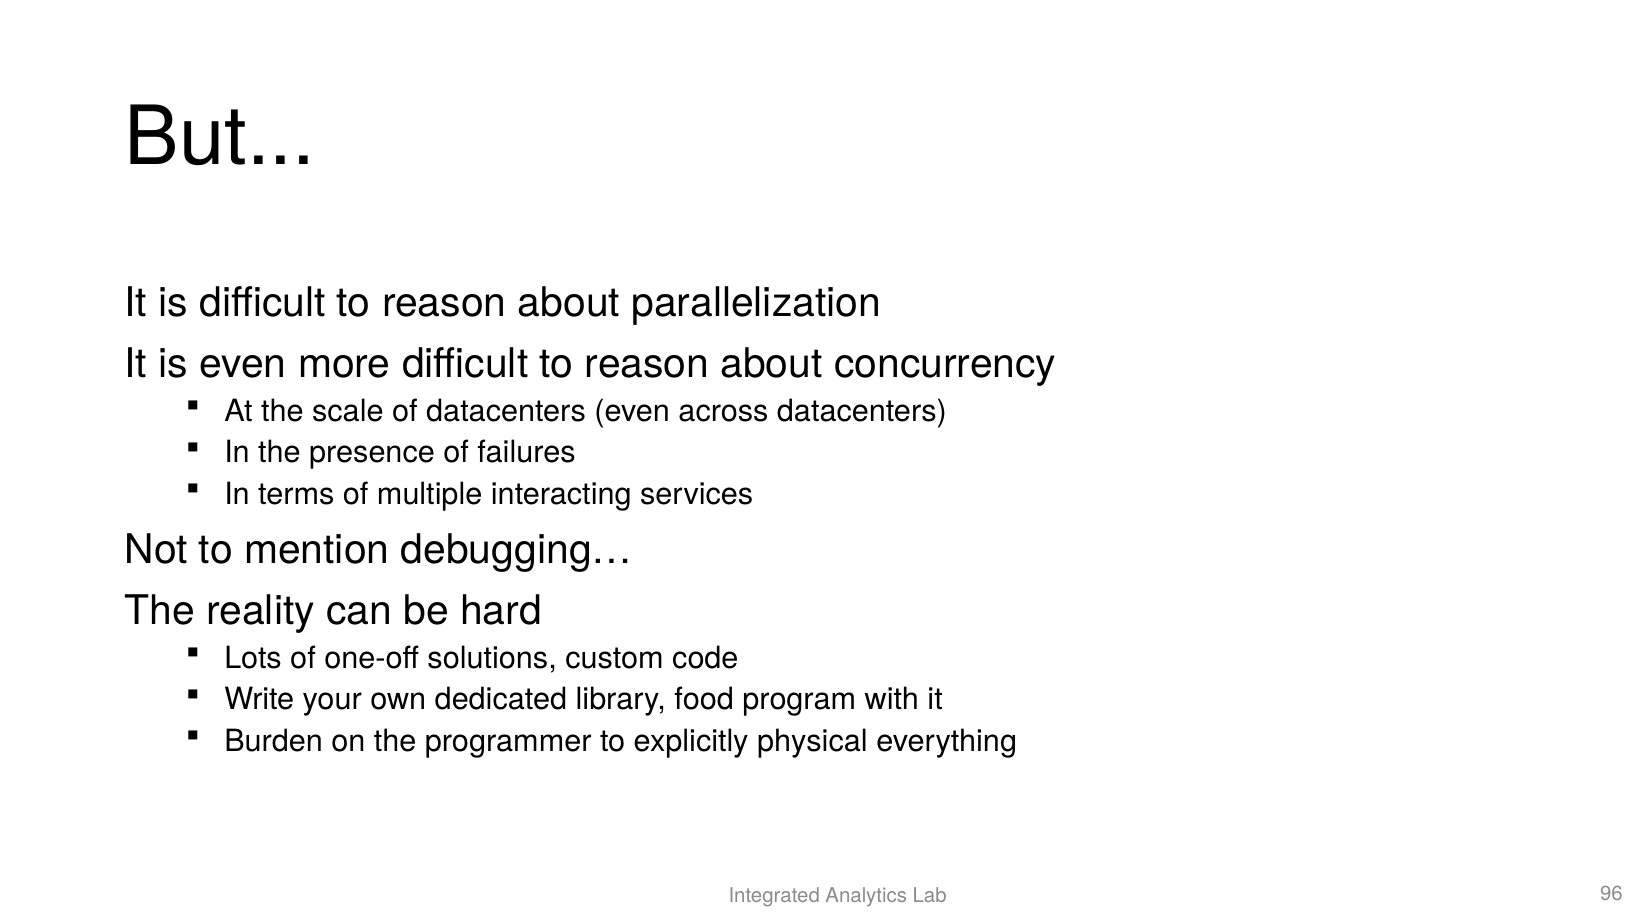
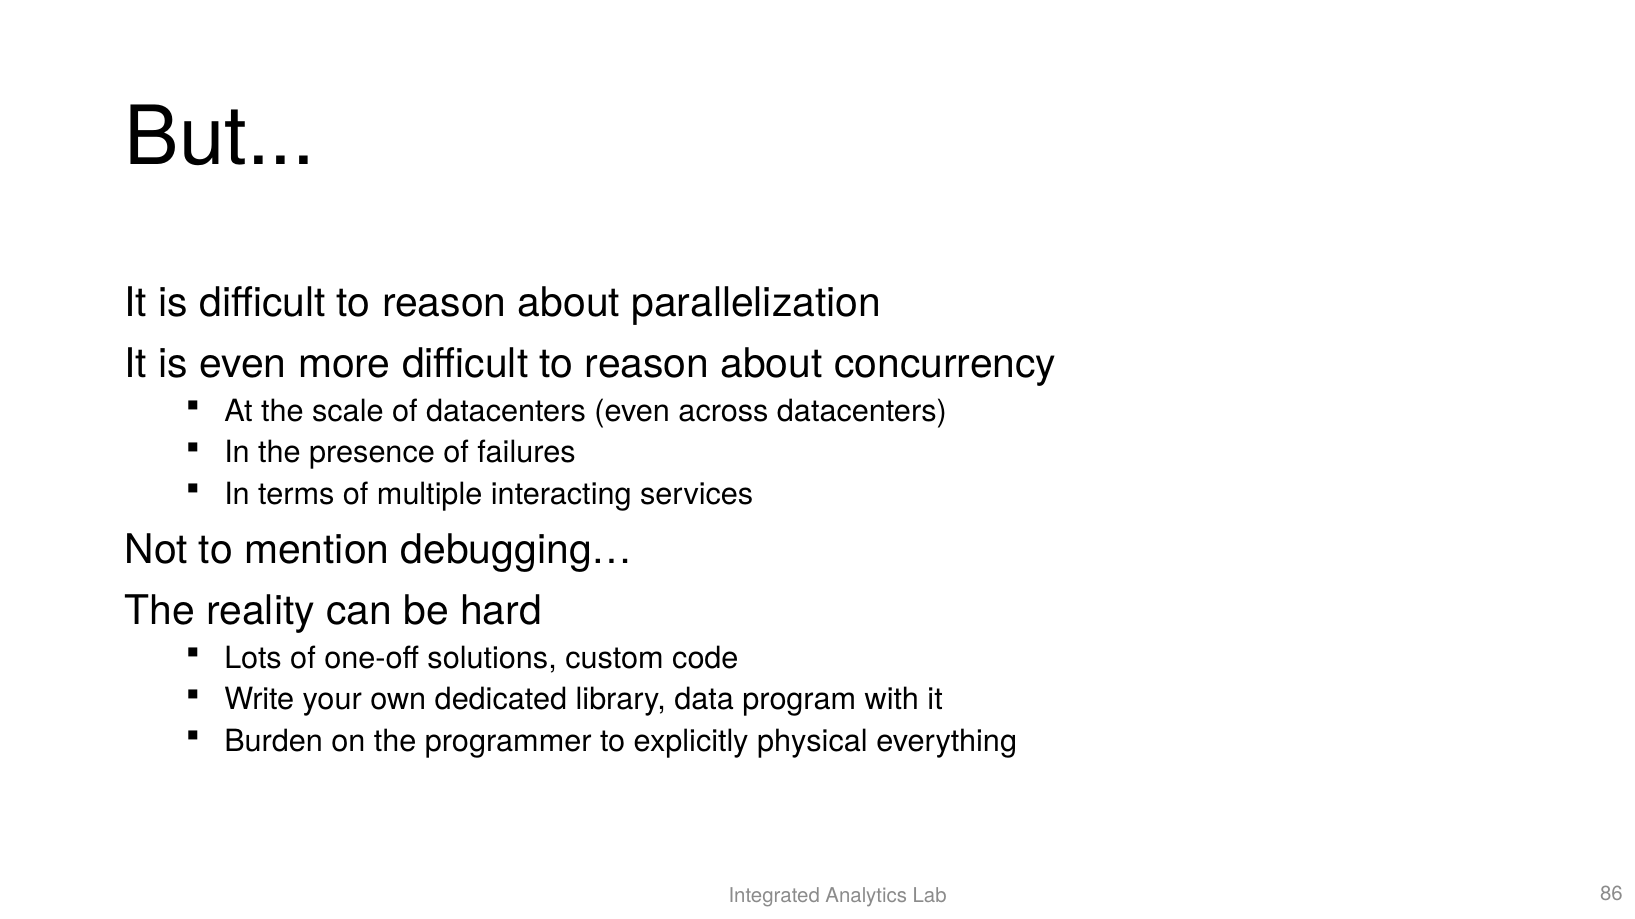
food: food -> data (704, 700)
96: 96 -> 86 (1611, 894)
